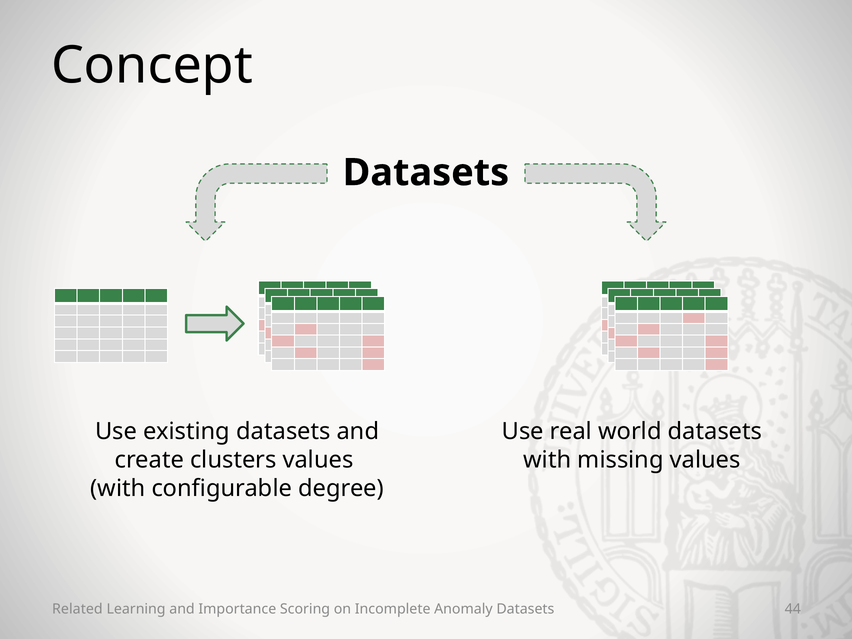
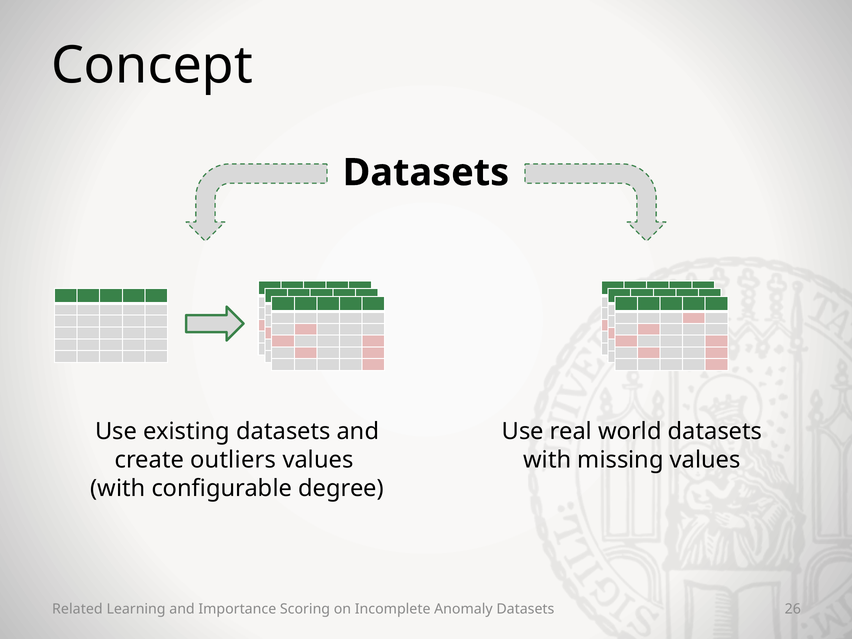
clusters: clusters -> outliers (233, 460)
44: 44 -> 26 (793, 609)
